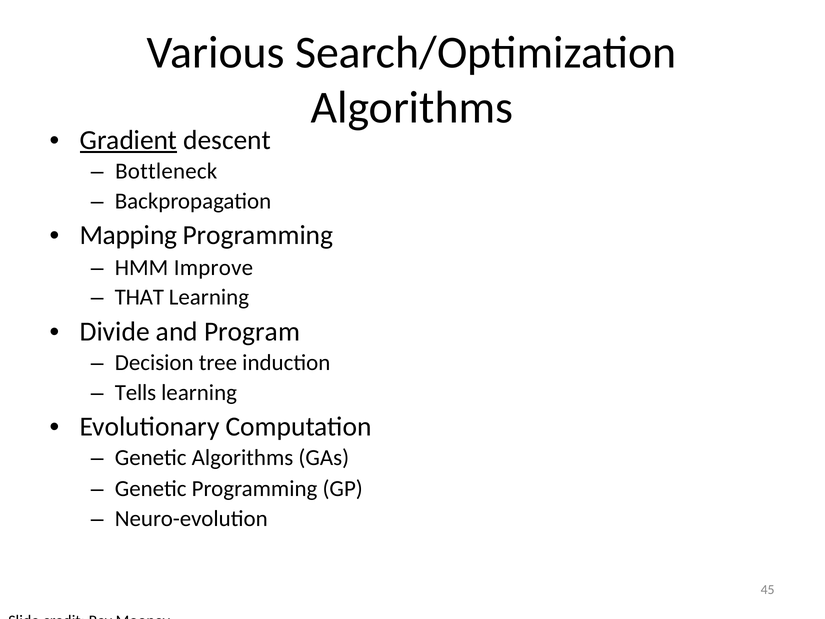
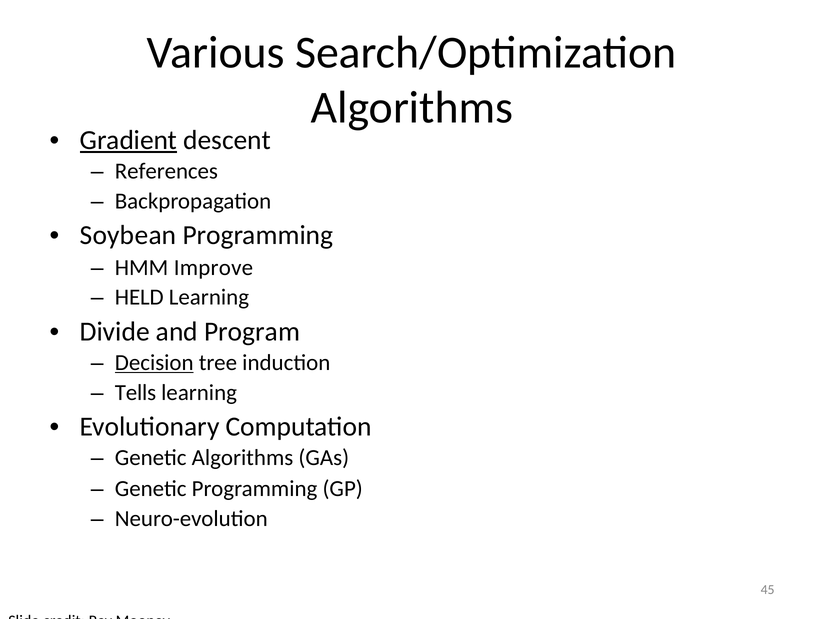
Bottleneck: Bottleneck -> References (166, 171)
Mapping: Mapping -> Soybean (128, 235)
THAT: THAT -> HELD (139, 297)
Decision underline: none -> present (154, 363)
